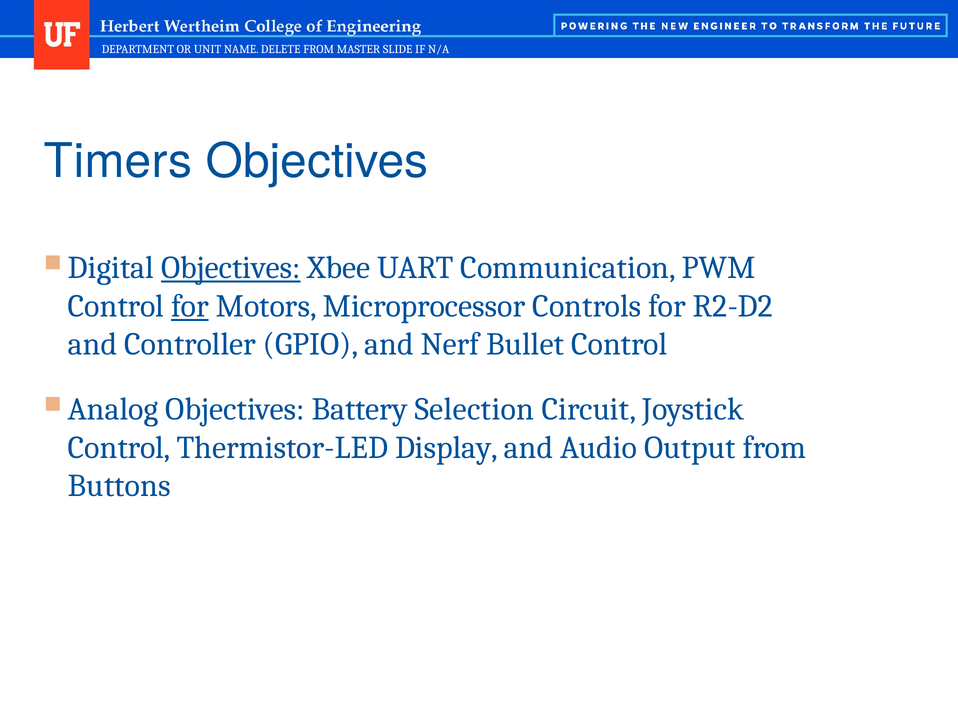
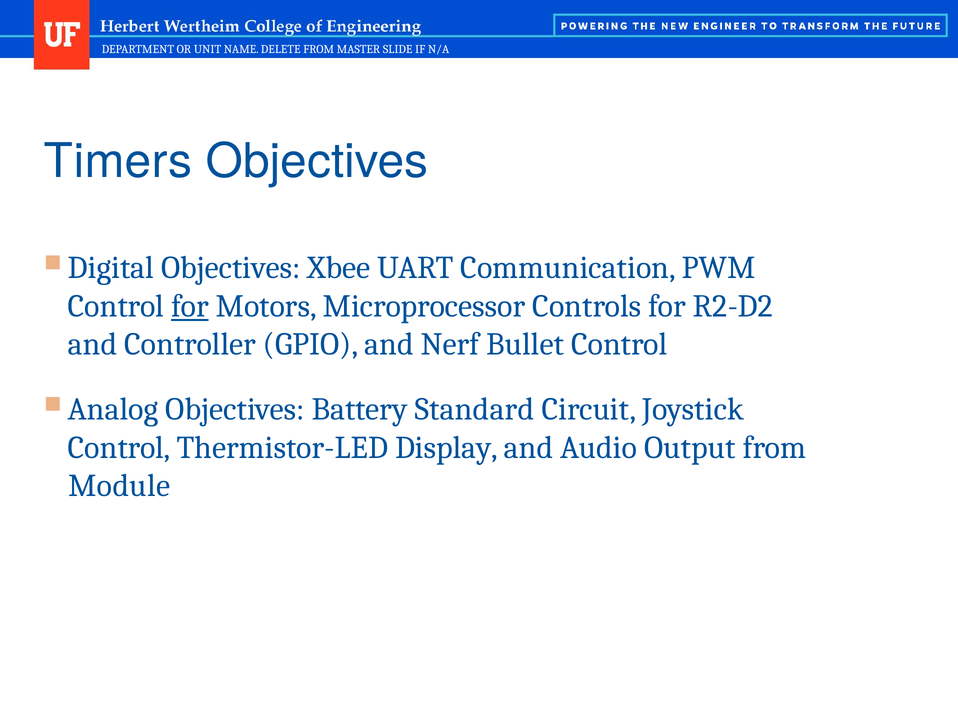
Objectives underline: present -> none (231, 268)
Selection: Selection -> Standard (475, 410)
Buttons: Buttons -> Module (119, 486)
